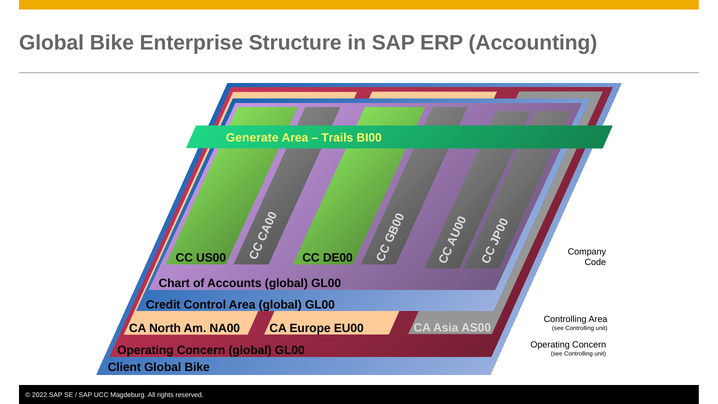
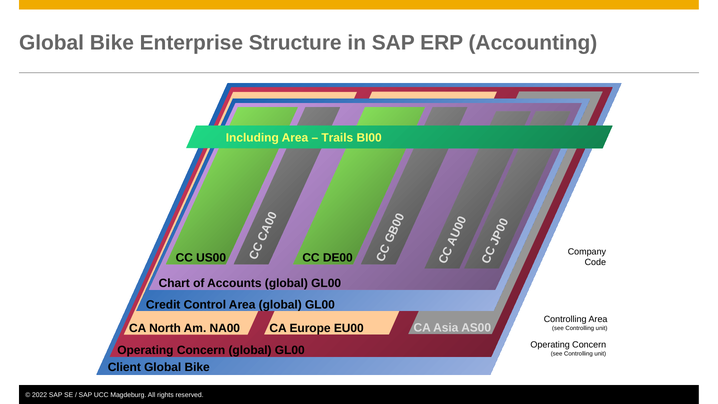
Generate: Generate -> Including (252, 138)
